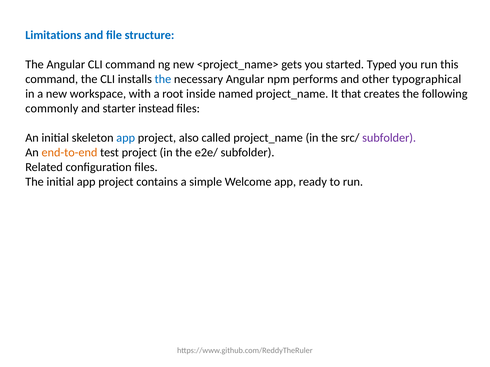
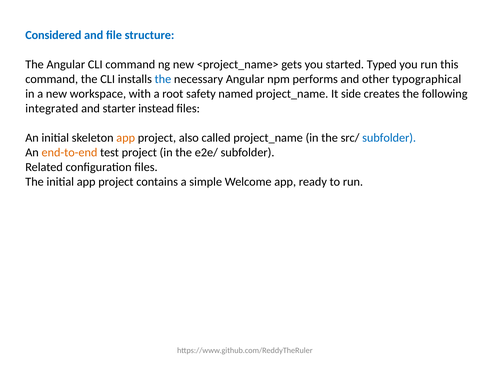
Limitations: Limitations -> Considered (53, 35)
inside: inside -> safety (201, 94)
that: that -> side (351, 94)
commonly: commonly -> integrated (52, 109)
app colour: blue -> orange (126, 138)
subfolder colour: purple -> blue (389, 138)
